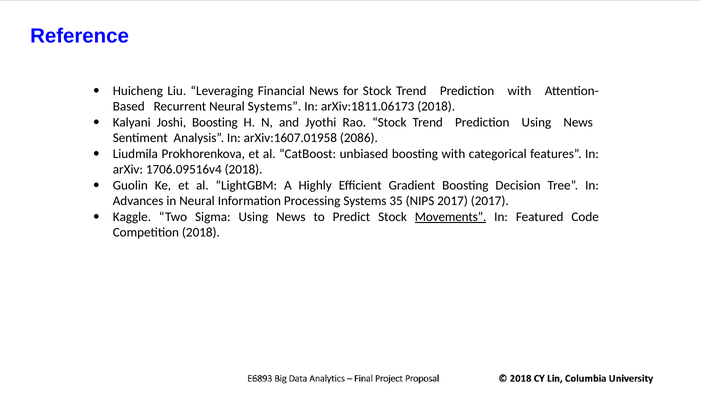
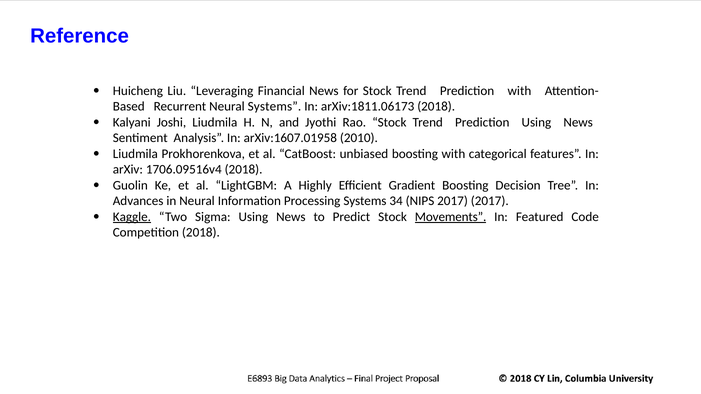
Joshi Boosting: Boosting -> Liudmila (215, 122)
2086: 2086 -> 2010 (359, 138)
35: 35 -> 34 (396, 201)
Kaggle underline: none -> present (132, 217)
